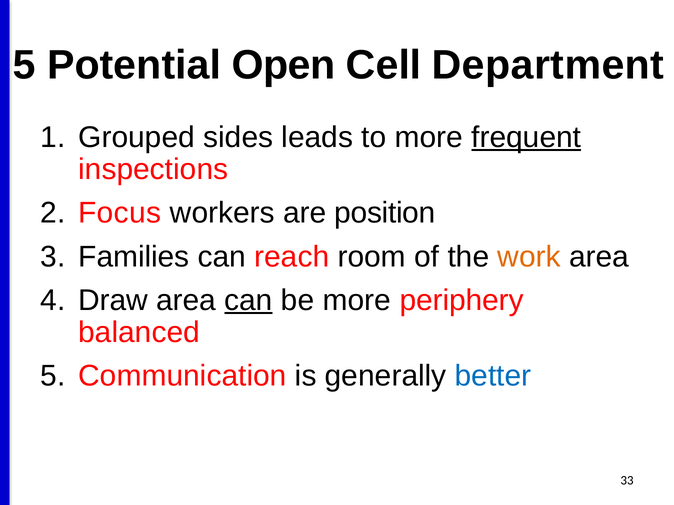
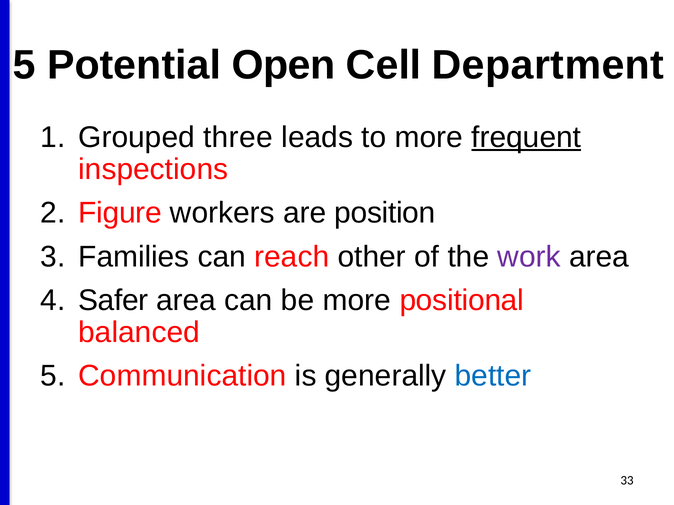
sides: sides -> three (238, 137)
Focus: Focus -> Figure (120, 213)
room: room -> other (372, 257)
work colour: orange -> purple (529, 257)
Draw: Draw -> Safer (113, 300)
can underline: present -> none (248, 300)
periphery: periphery -> positional (462, 300)
